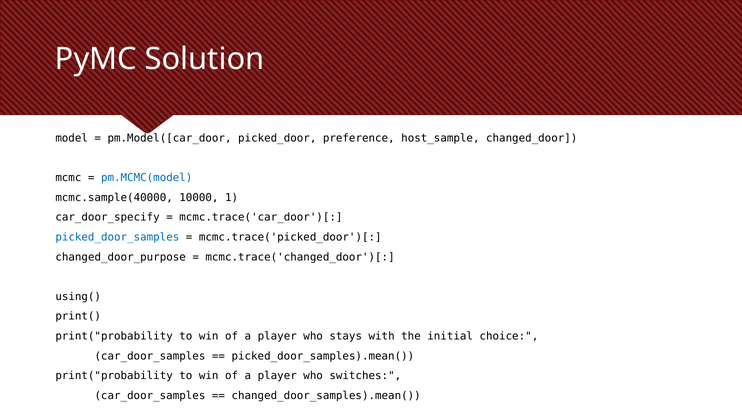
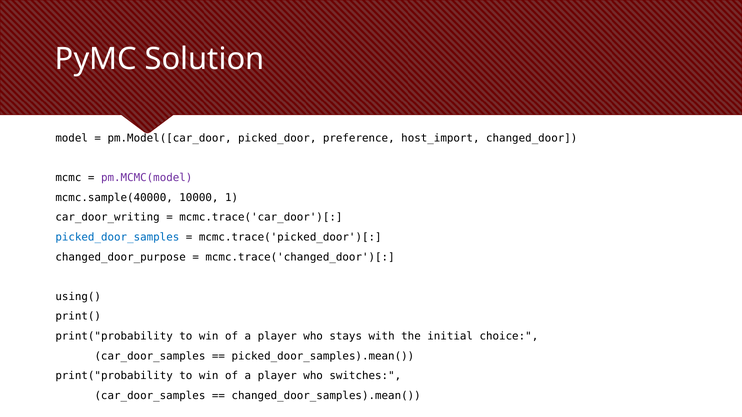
host_sample: host_sample -> host_import (440, 138)
pm.MCMC(model colour: blue -> purple (147, 178)
car_door_specify: car_door_specify -> car_door_writing (108, 218)
